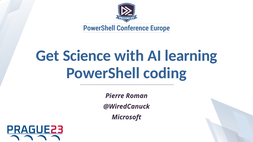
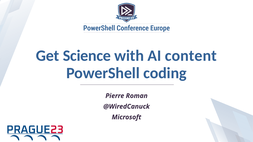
learning: learning -> content (191, 56)
